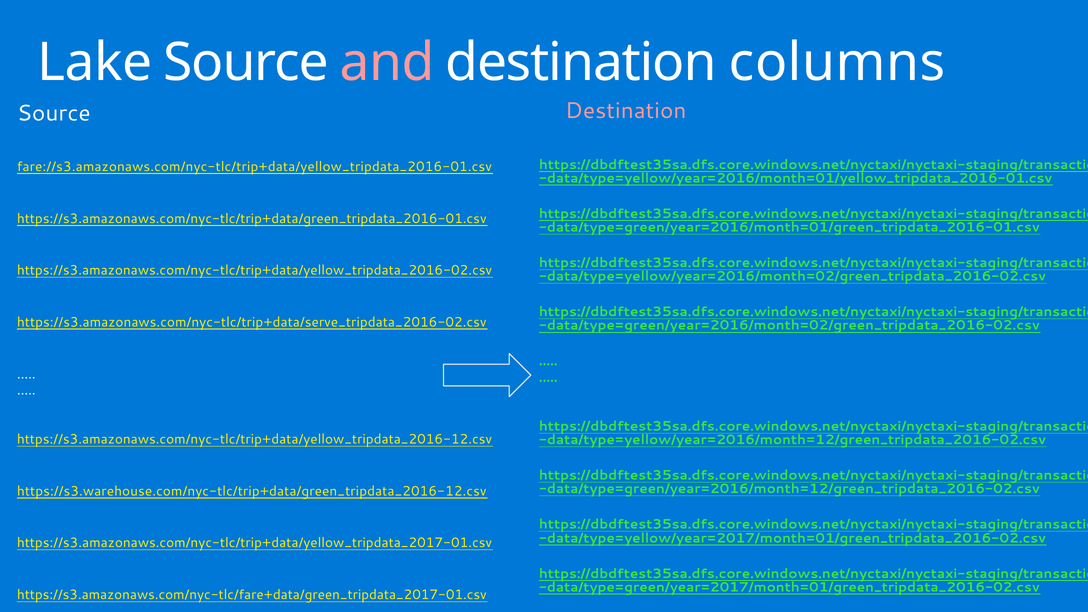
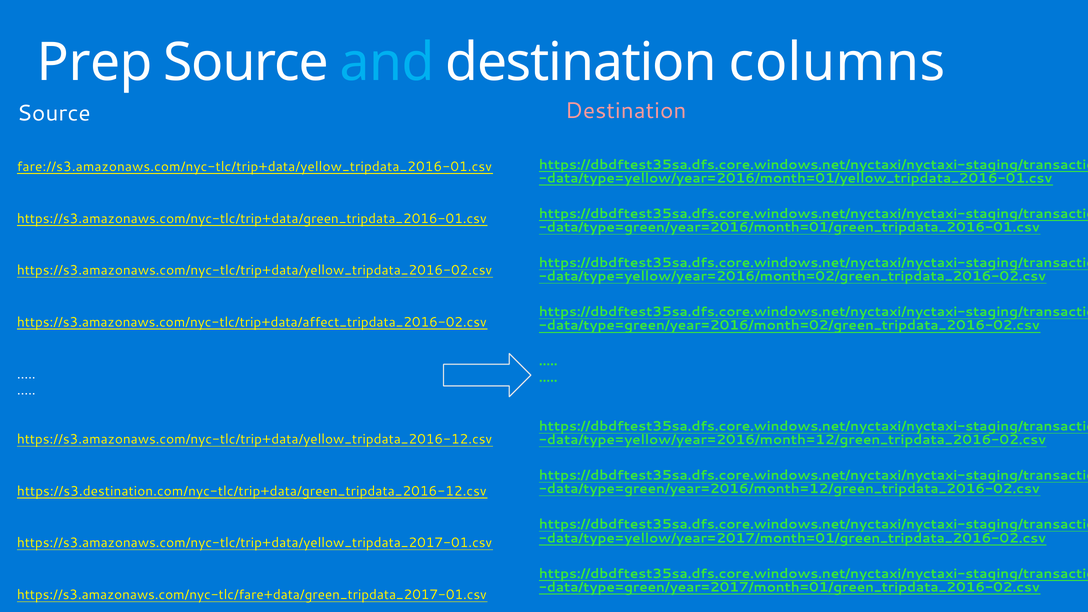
Lake: Lake -> Prep (95, 62)
and colour: pink -> light blue (387, 62)
https://s3.amazonaws.com/nyc-tlc/trip+data/serve_tripdata_2016-02.csv: https://s3.amazonaws.com/nyc-tlc/trip+data/serve_tripdata_2016-02.csv -> https://s3.amazonaws.com/nyc-tlc/trip+data/affect_tripdata_2016-02.csv (252, 322)
https://s3.warehouse.com/nyc-tlc/trip+data/green_tripdata_2016-12.csv: https://s3.warehouse.com/nyc-tlc/trip+data/green_tripdata_2016-12.csv -> https://s3.destination.com/nyc-tlc/trip+data/green_tripdata_2016-12.csv (252, 491)
